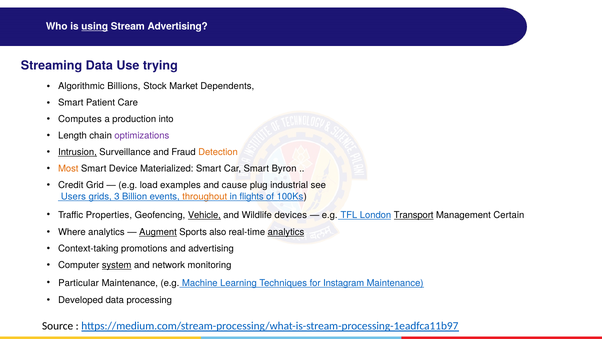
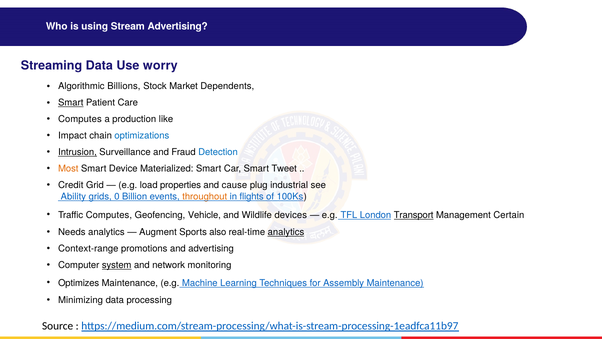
using underline: present -> none (95, 26)
trying: trying -> worry (160, 65)
Smart underline: none -> present (71, 103)
into: into -> like (166, 119)
Length: Length -> Impact (72, 136)
optimizations colour: purple -> blue (142, 136)
Detection colour: orange -> blue (218, 152)
Byron: Byron -> Tweet (284, 169)
examples: examples -> properties (181, 185)
Users: Users -> Ability (73, 196)
3: 3 -> 0 (117, 196)
Traffic Properties: Properties -> Computes (109, 215)
Vehicle underline: present -> none (204, 215)
Where: Where -> Needs (72, 232)
Augment underline: present -> none (158, 232)
Context-taking: Context-taking -> Context-range (88, 248)
Particular: Particular -> Optimizes (79, 283)
Instagram: Instagram -> Assembly (344, 283)
Developed: Developed -> Minimizing (81, 300)
